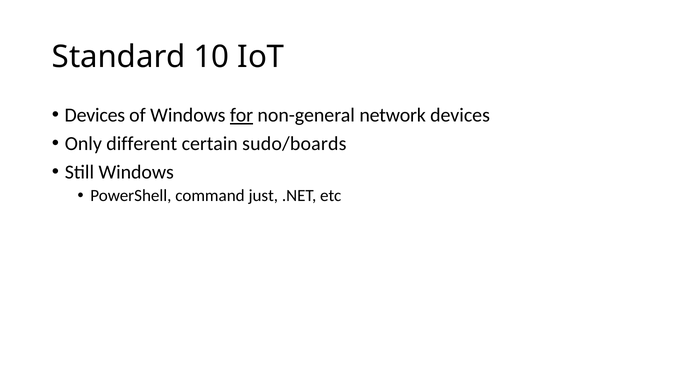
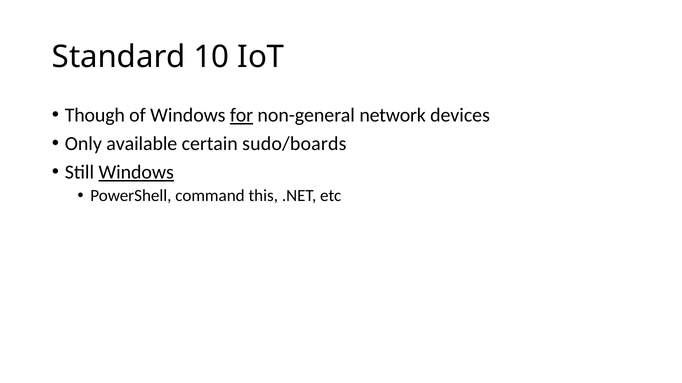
Devices: Devices -> Though (95, 115)
different: different -> available (142, 144)
Windows underline: none -> present (136, 172)
just: just -> this (263, 196)
